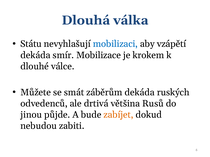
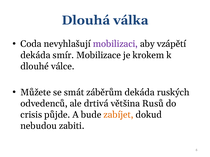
Státu: Státu -> Coda (31, 44)
mobilizaci colour: blue -> purple (115, 44)
jinou: jinou -> crisis (31, 115)
